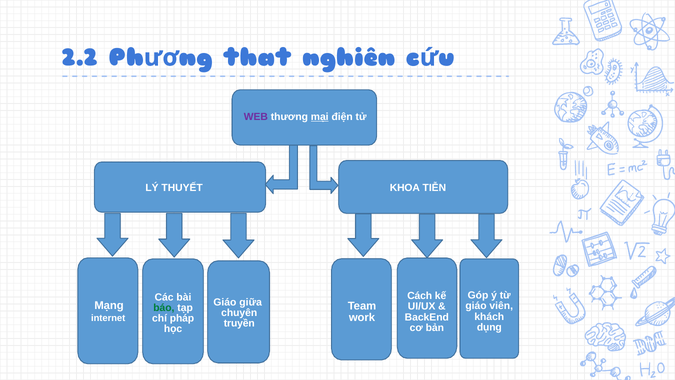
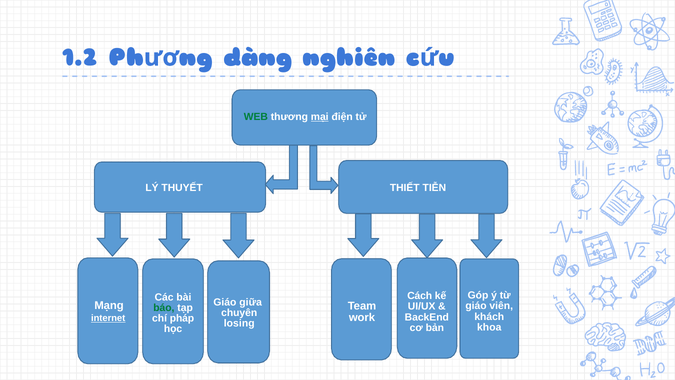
2.2: 2.2 -> 1.2 (80, 58)
that: that -> dàng (258, 58)
WEB colour: purple -> green (256, 117)
KHOA: KHOA -> THIẾT (405, 187)
internet underline: none -> present (108, 318)
truyền: truyền -> losing (239, 323)
dụng: dụng -> khoa (489, 327)
